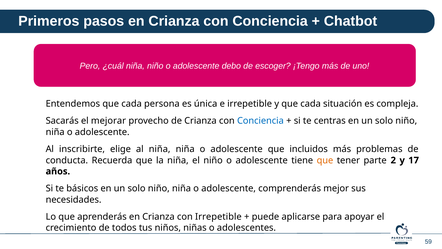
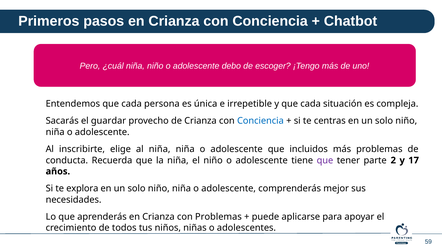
mejorar: mejorar -> guardar (109, 121)
que colour: orange -> purple (325, 160)
básicos: básicos -> explora (82, 188)
con Irrepetible: Irrepetible -> Problemas (218, 217)
